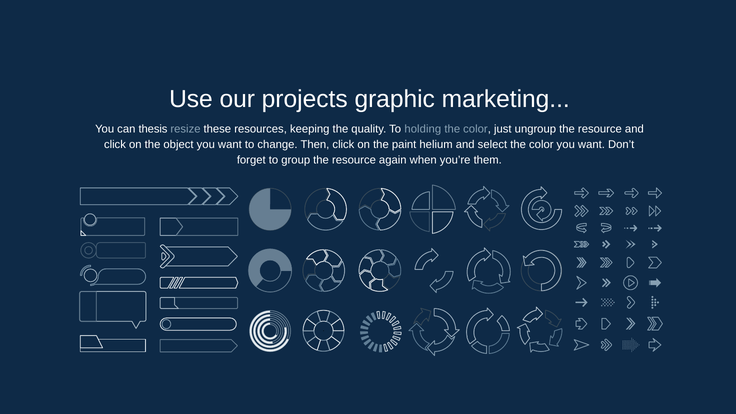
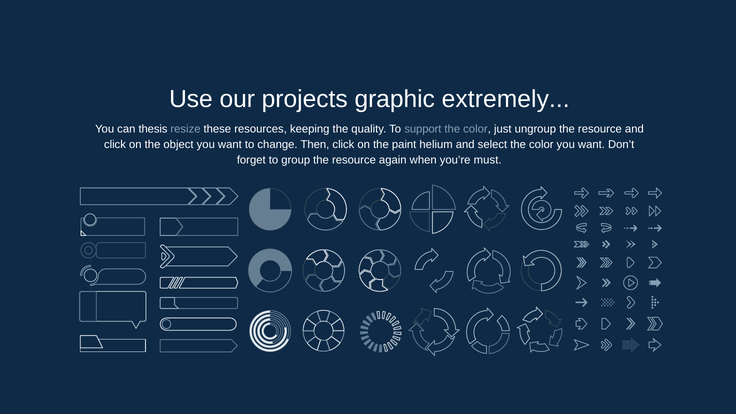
marketing: marketing -> extremely (506, 99)
holding: holding -> support (423, 129)
them: them -> must (488, 160)
